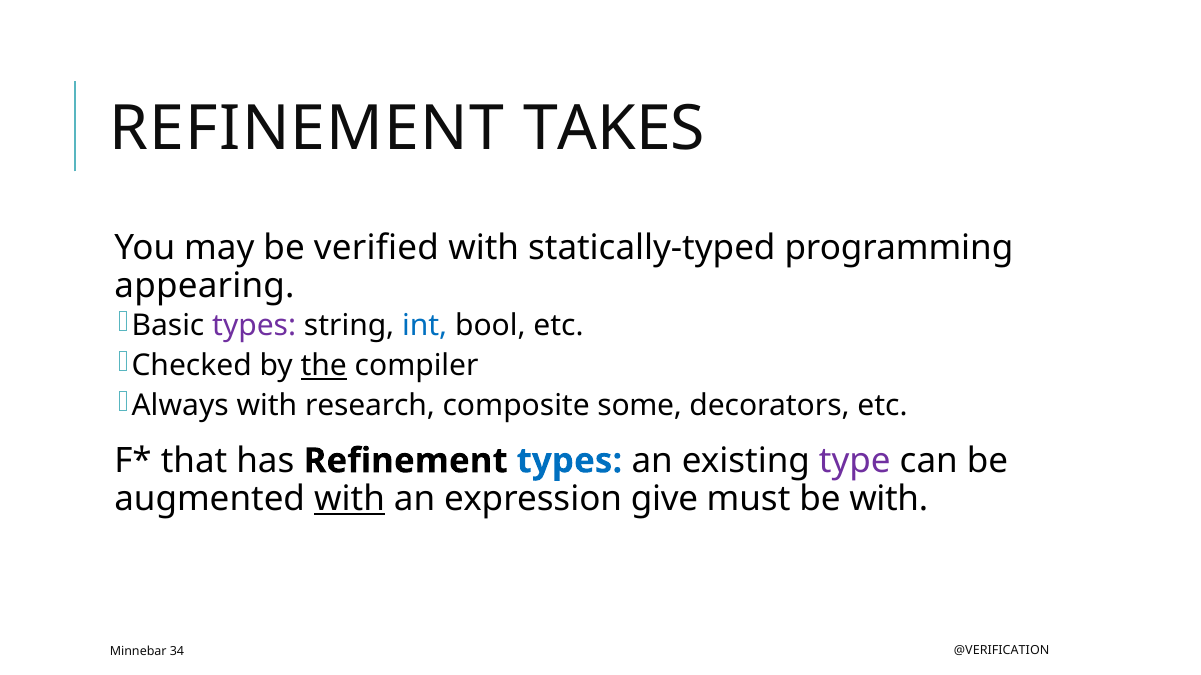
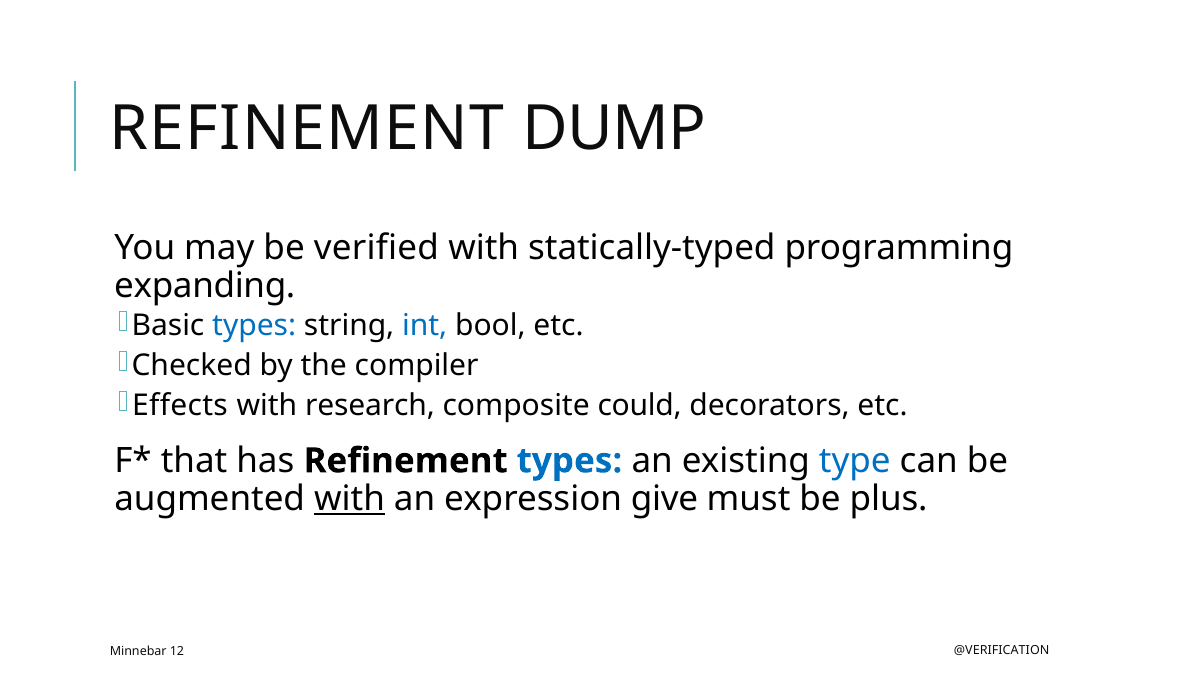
TAKES: TAKES -> DUMP (614, 129)
appearing: appearing -> expanding (205, 286)
types colour: purple -> blue (254, 326)
the underline: present -> none (324, 366)
Always: Always -> Effects (180, 406)
some: some -> could (640, 406)
type colour: purple -> blue (855, 461)
be with: with -> plus (889, 499)
34: 34 -> 12 (177, 652)
